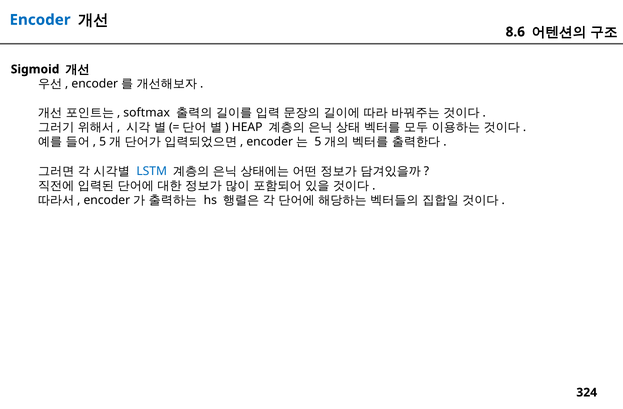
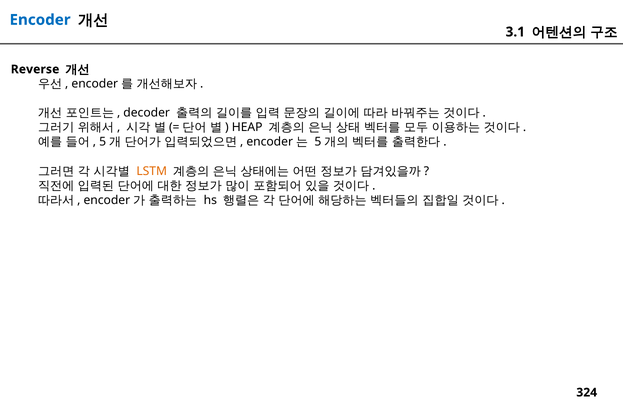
8.6: 8.6 -> 3.1 (515, 32)
Sigmoid: Sigmoid -> Reverse (35, 69)
softmax: softmax -> decoder (147, 113)
LSTM colour: blue -> orange (152, 171)
